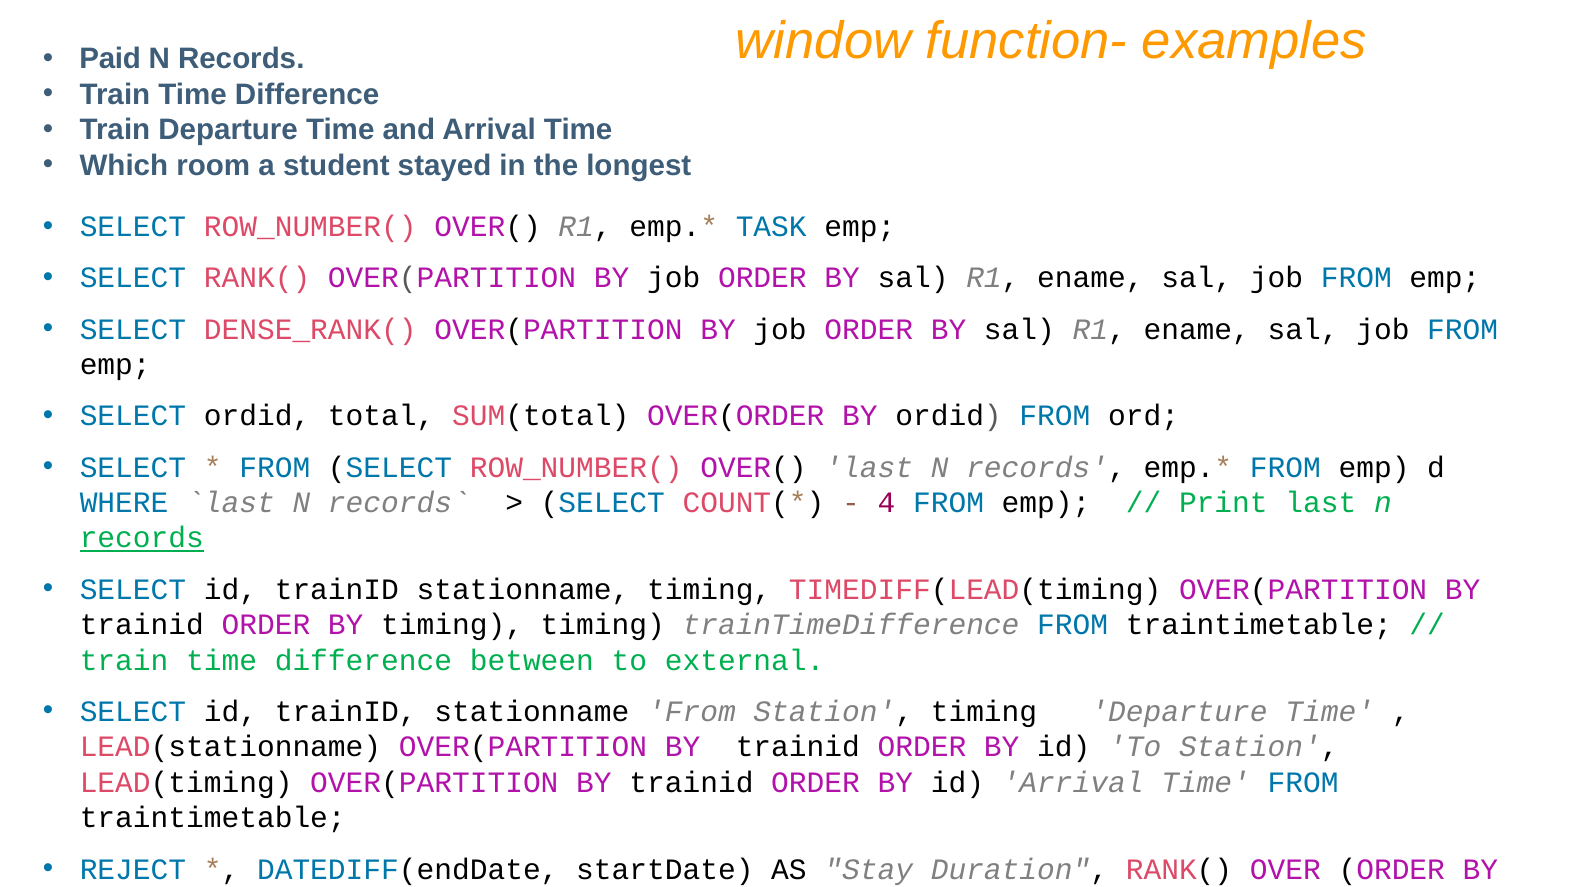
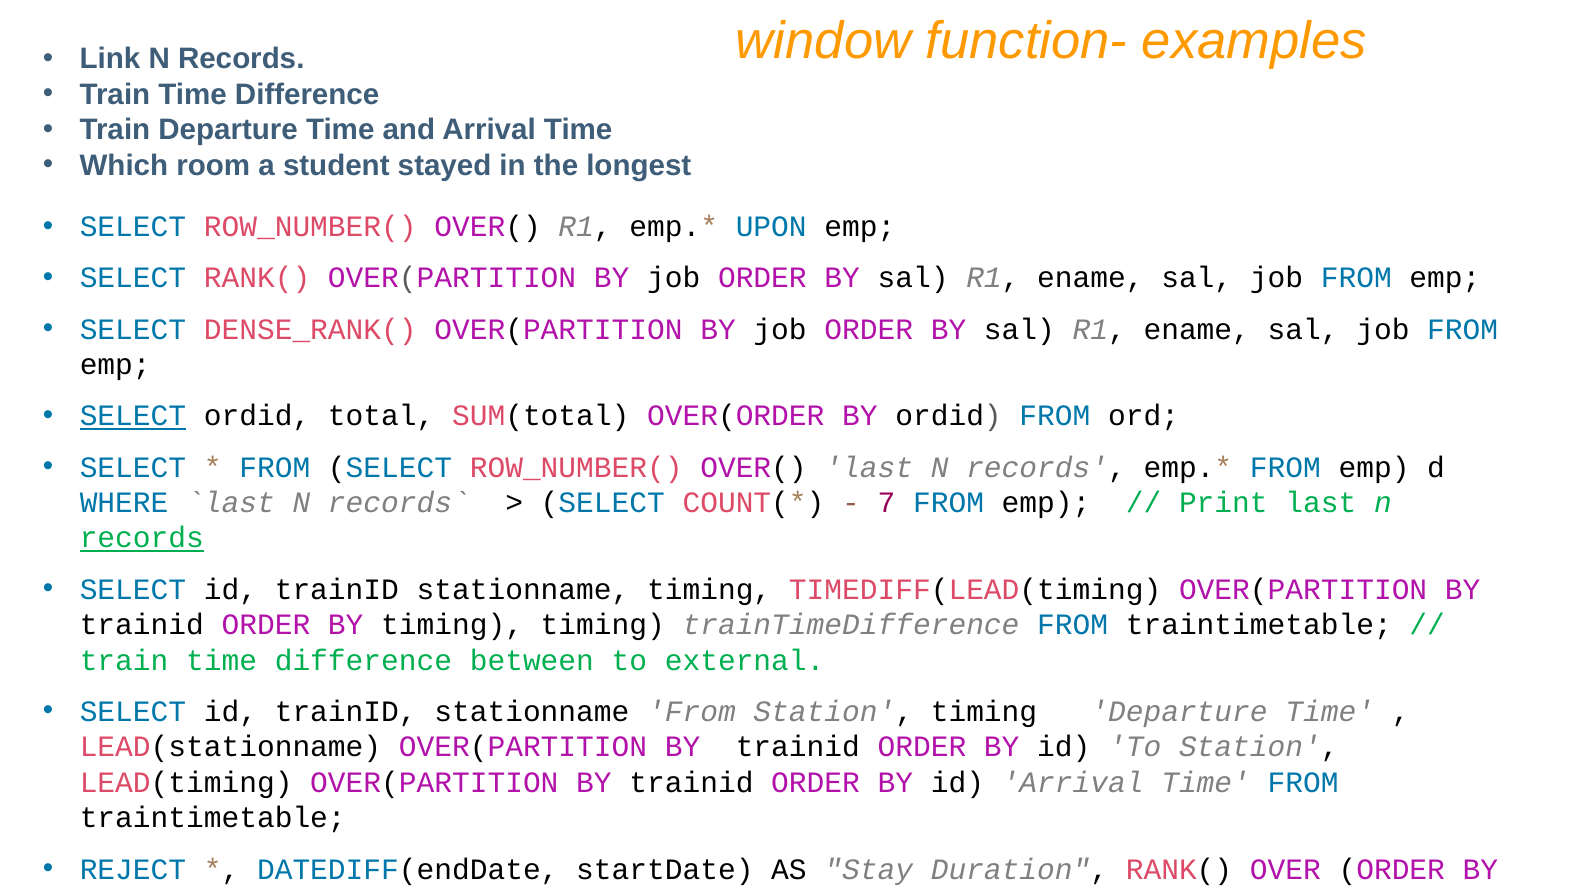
Paid: Paid -> Link (110, 59)
TASK: TASK -> UPON (771, 227)
SELECT underline: none -> present (133, 416)
4: 4 -> 7 (886, 502)
